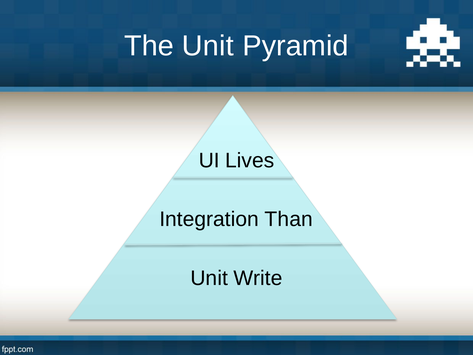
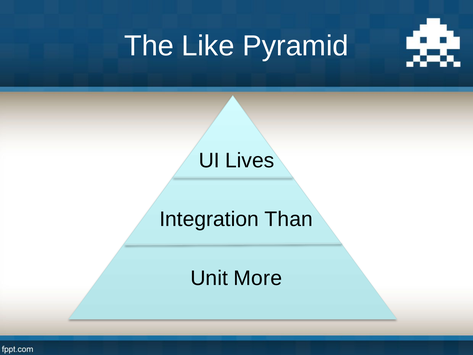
The Unit: Unit -> Like (208, 46)
Write: Write -> More (258, 278)
